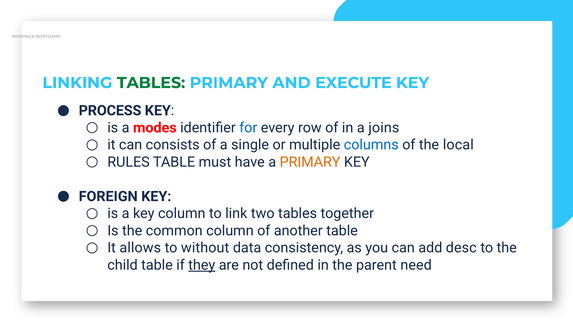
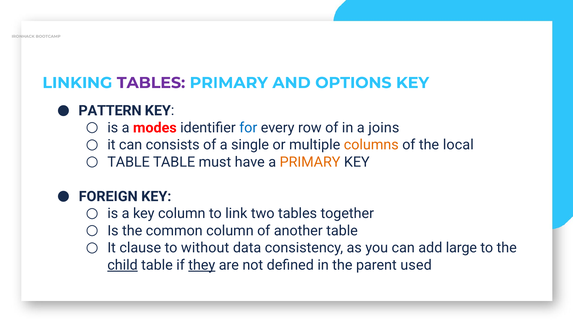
TABLES colour: green -> purple (151, 83)
EXECUTE: EXECUTE -> OPTIONS (353, 83)
PROCESS: PROCESS -> PATTERN (110, 111)
columns colour: blue -> orange (371, 145)
RULES: RULES -> TABLE (129, 162)
allows: allows -> clause (140, 248)
desc: desc -> large (461, 248)
child underline: none -> present (123, 265)
need: need -> used (416, 265)
